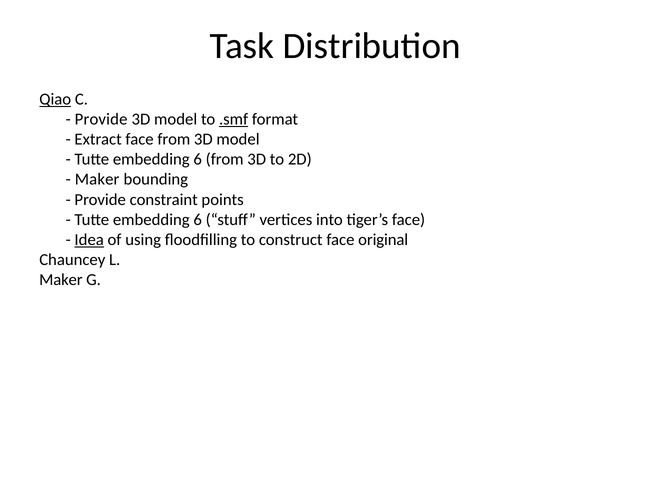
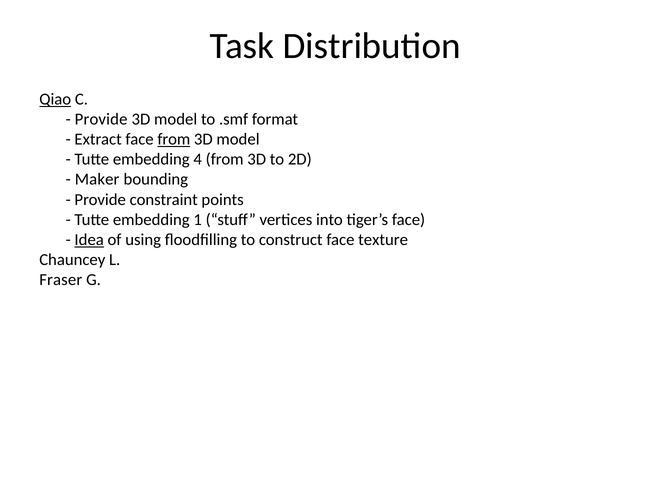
.smf underline: present -> none (234, 119)
from underline: none -> present (174, 139)
6: 6 -> 4 (198, 159)
6: 6 -> 1 (198, 219)
original: original -> texture (383, 240)
Maker: Maker -> Fraser (61, 280)
